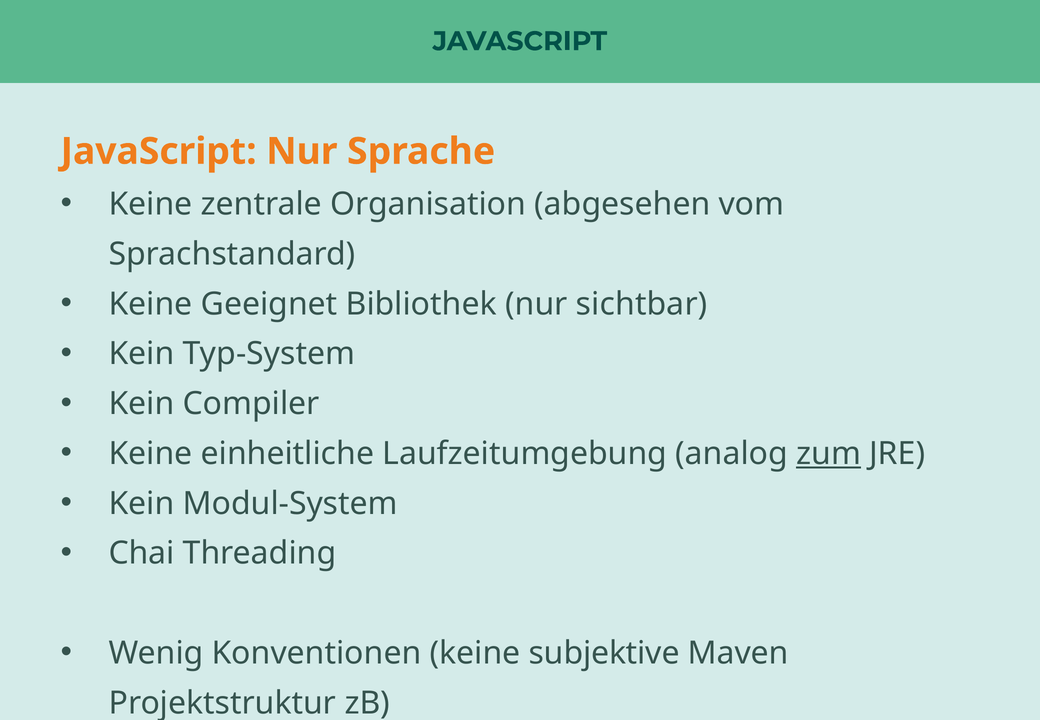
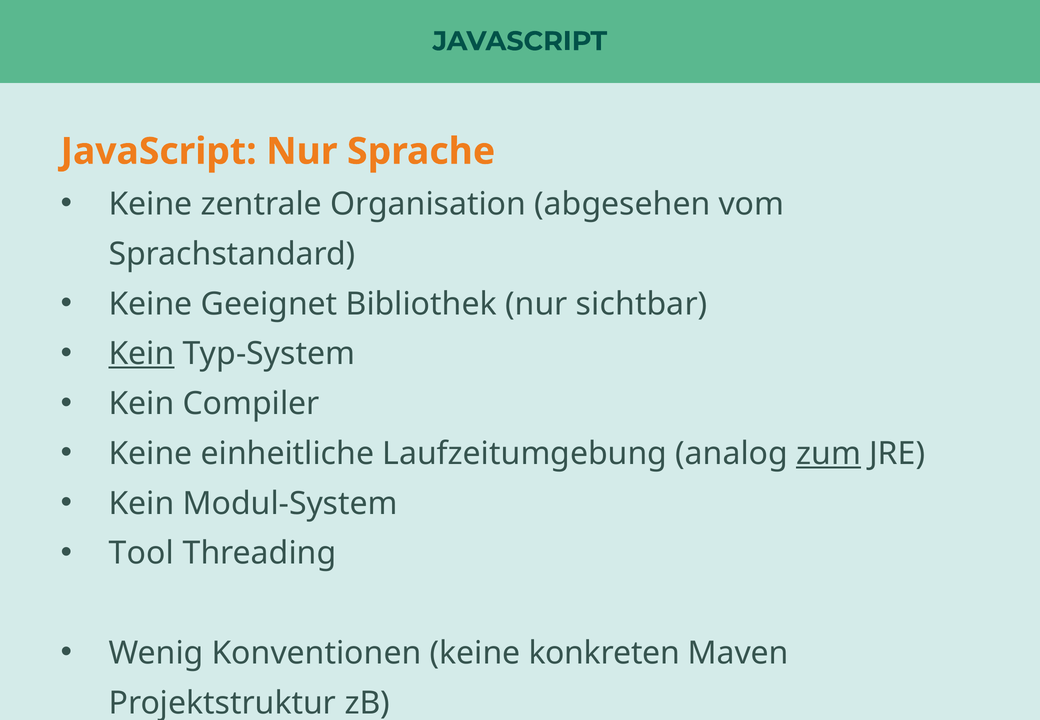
Kein underline: none -> present (142, 354)
Chai: Chai -> Tool (141, 553)
subjektive: subjektive -> konkreten (604, 653)
